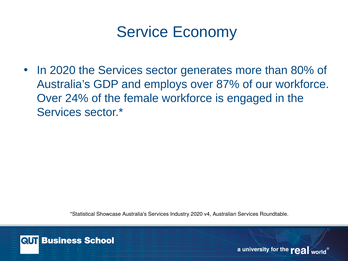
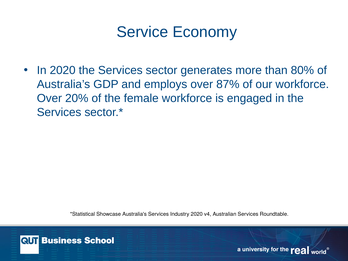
24%: 24% -> 20% (77, 98)
